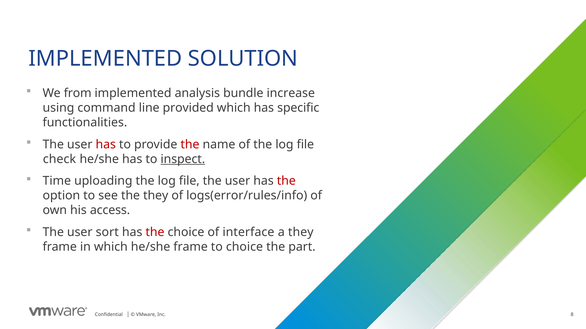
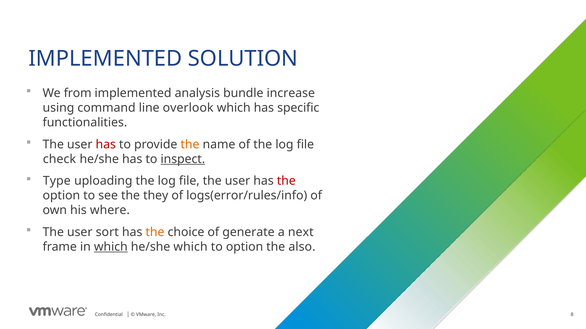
provided: provided -> overlook (188, 108)
the colour: red -> orange (190, 145)
Time: Time -> Type (57, 181)
access: access -> where (110, 211)
the colour: red -> orange (155, 233)
interface: interface -> generate (248, 233)
a they: they -> next (301, 233)
which underline: none -> present (111, 247)
he/she frame: frame -> which (191, 247)
to choice: choice -> option (245, 247)
part: part -> also (302, 247)
